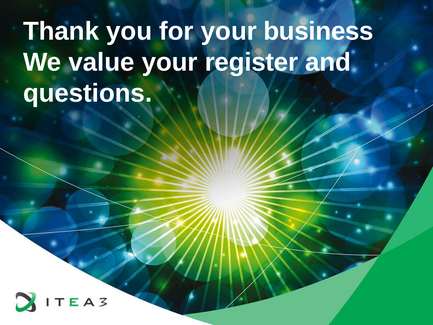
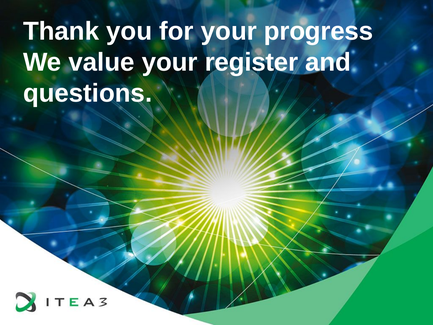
business: business -> progress (319, 31)
